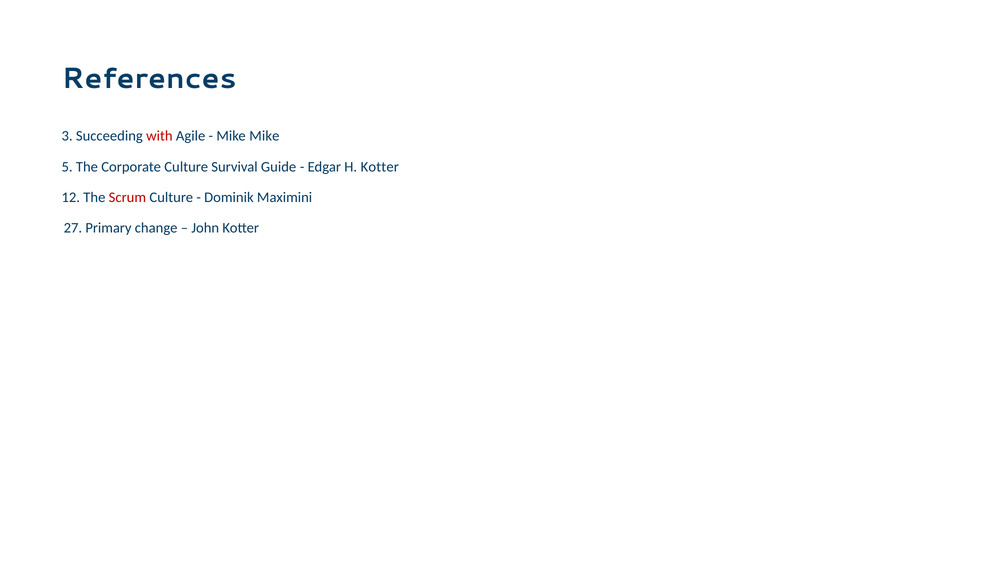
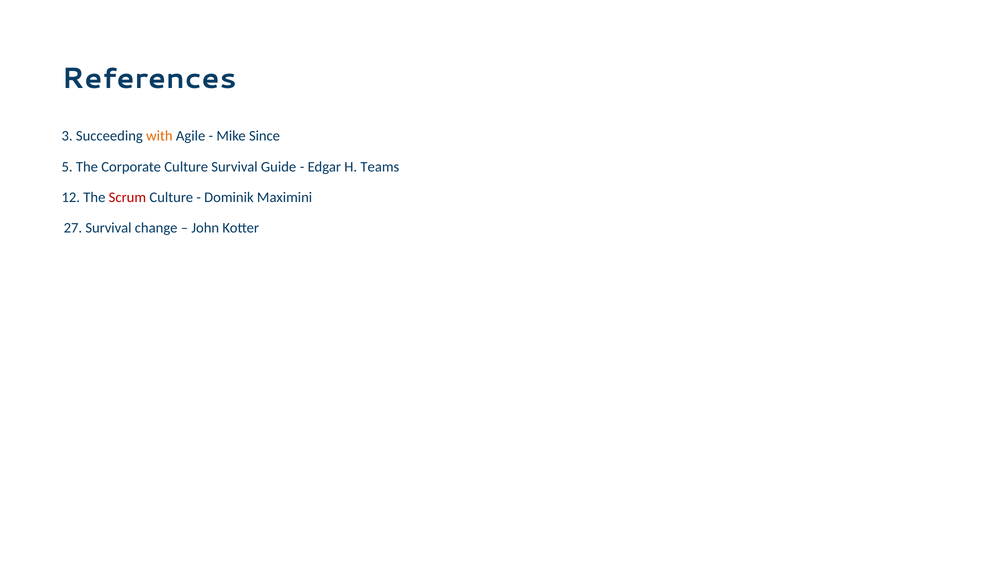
with colour: red -> orange (159, 136)
Mike Mike: Mike -> Since (265, 136)
H Kotter: Kotter -> Teams (380, 167)
27 Primary: Primary -> Survival (108, 228)
